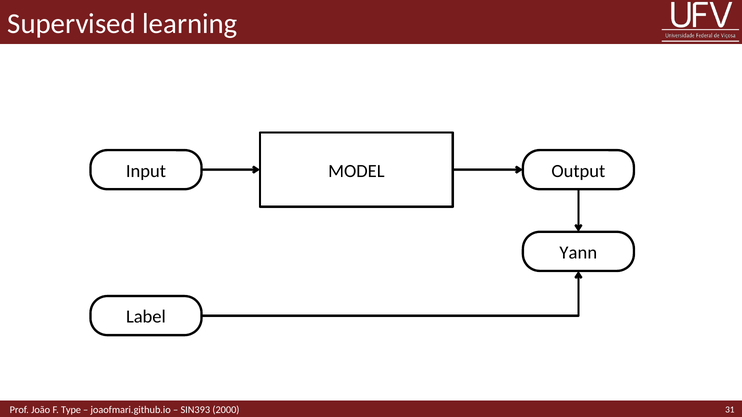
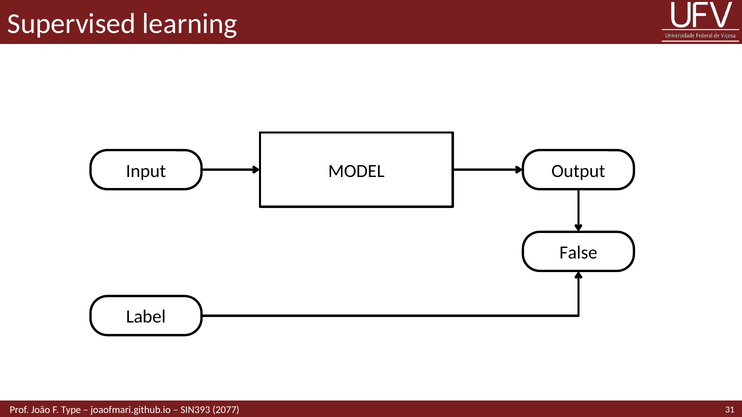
Yann: Yann -> False (578, 253)
2000: 2000 -> 2077 (226, 410)
